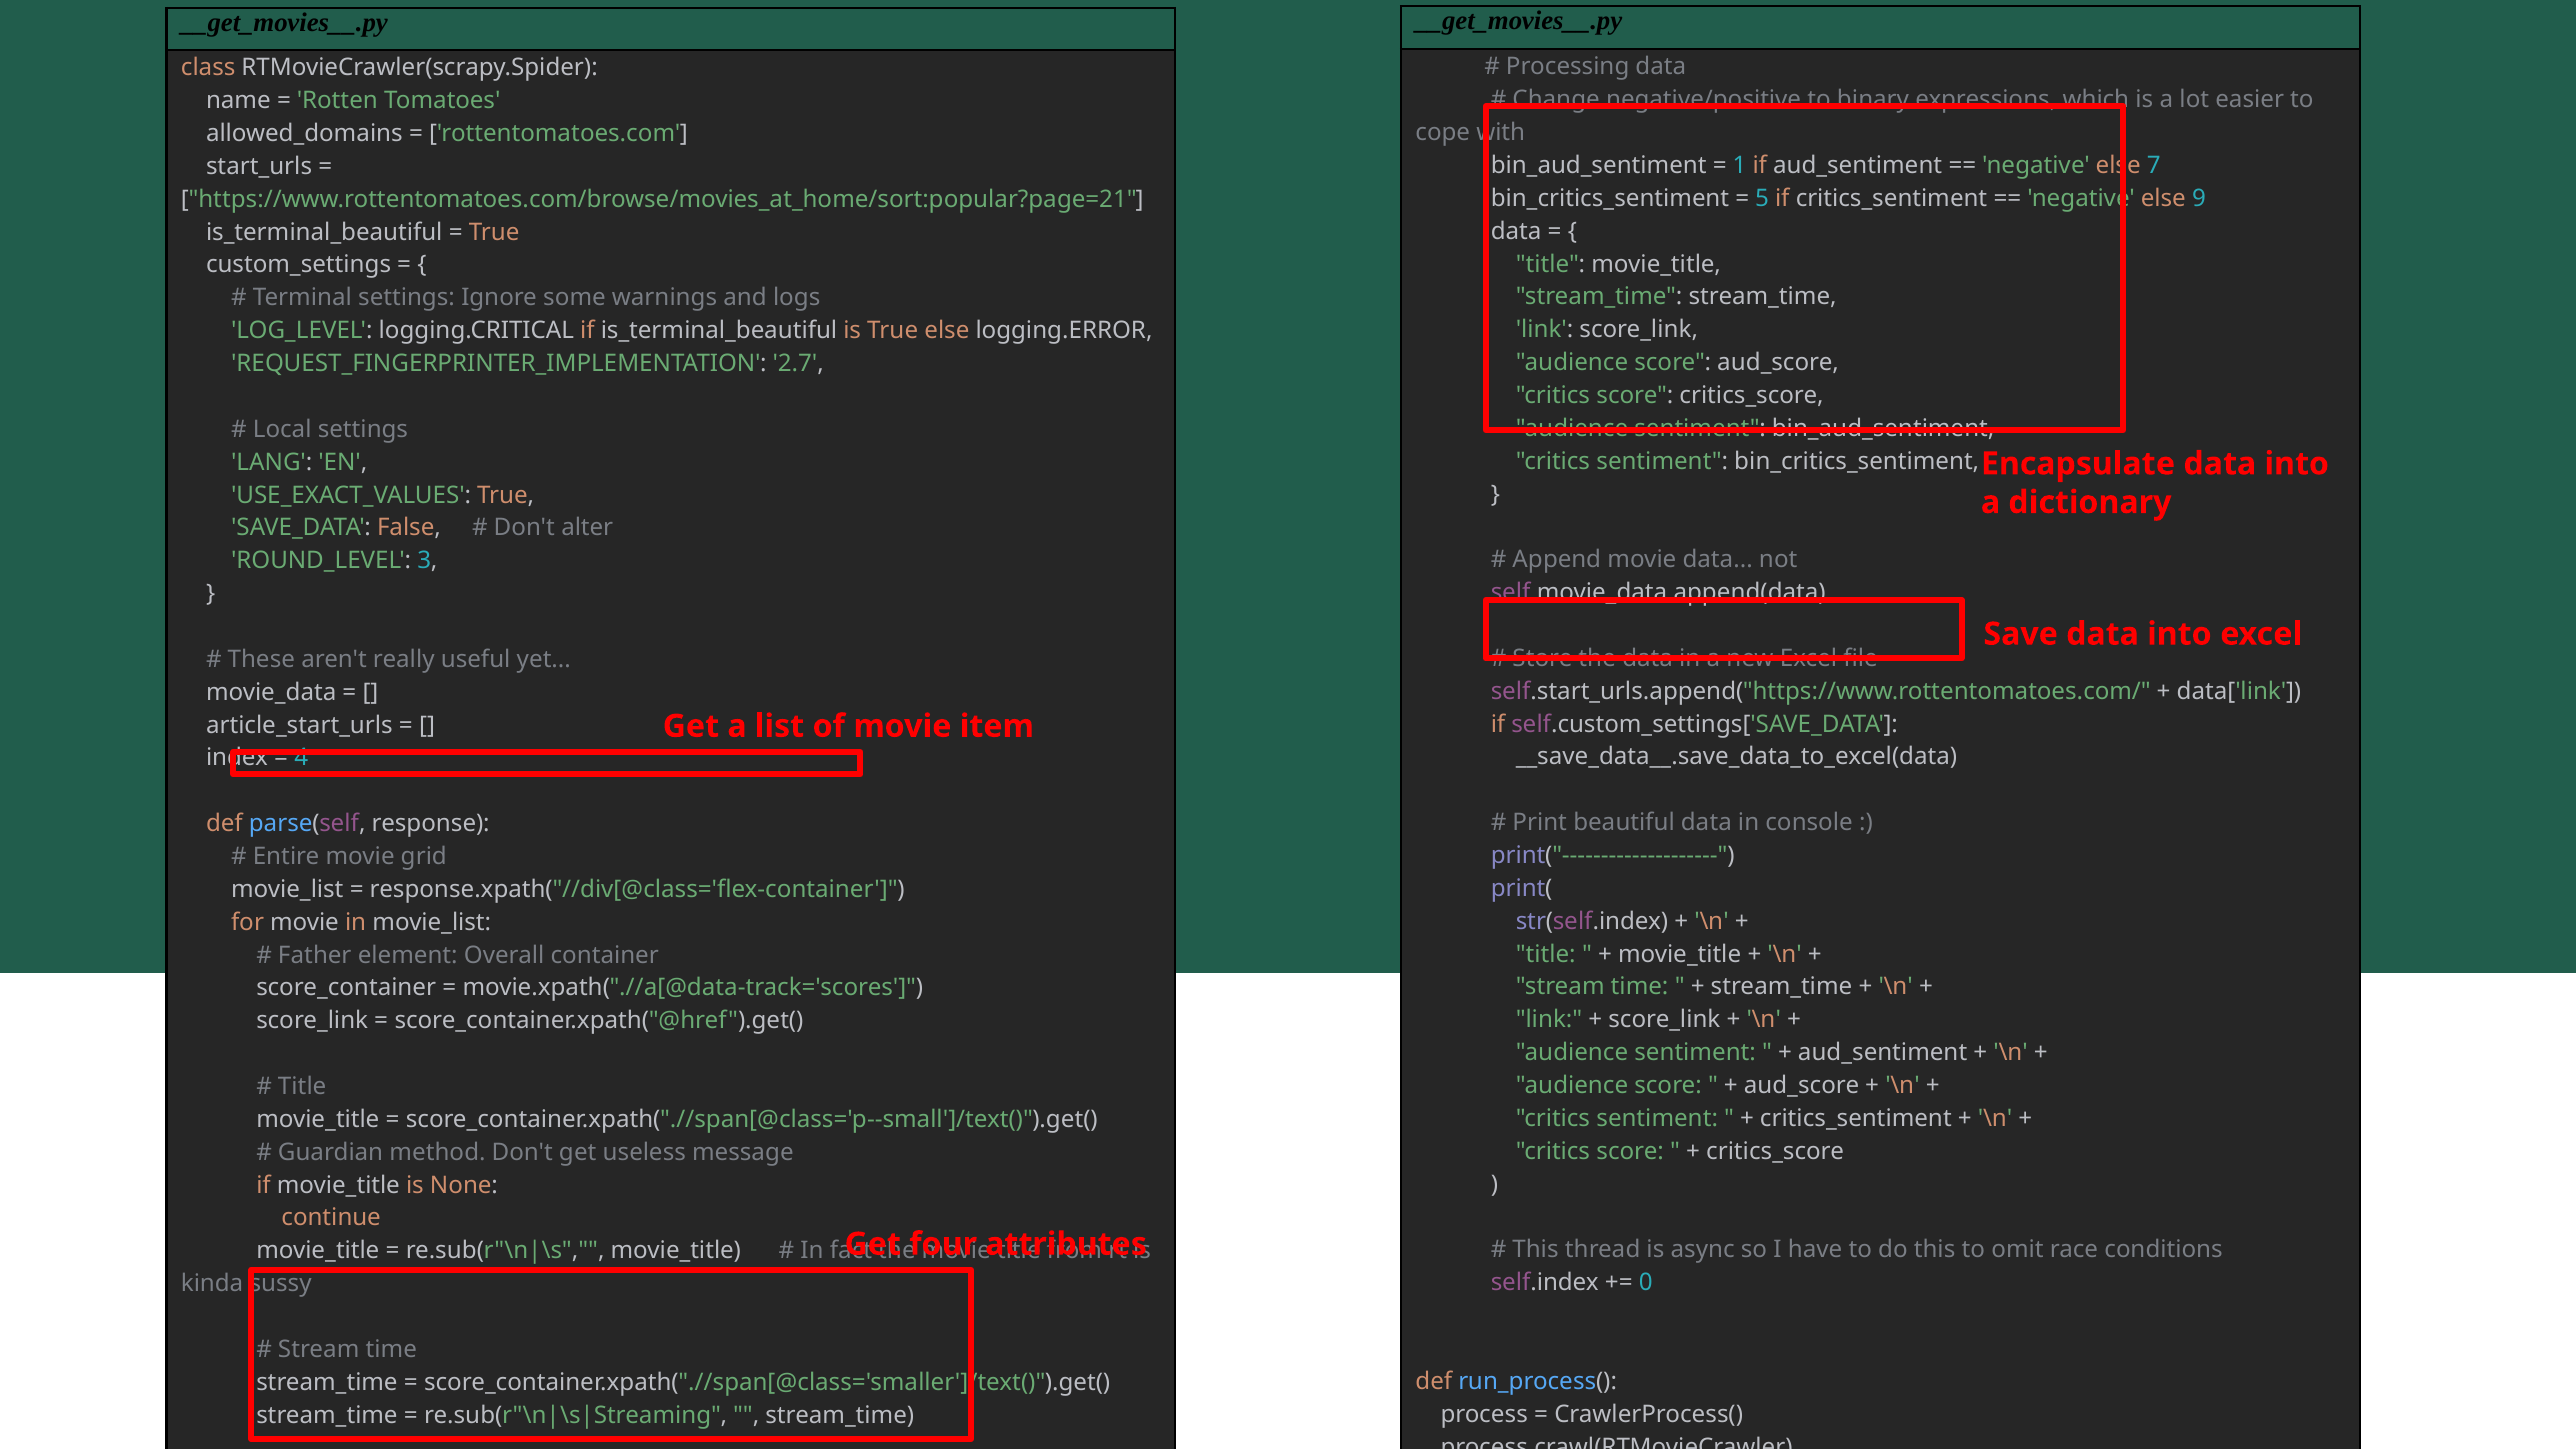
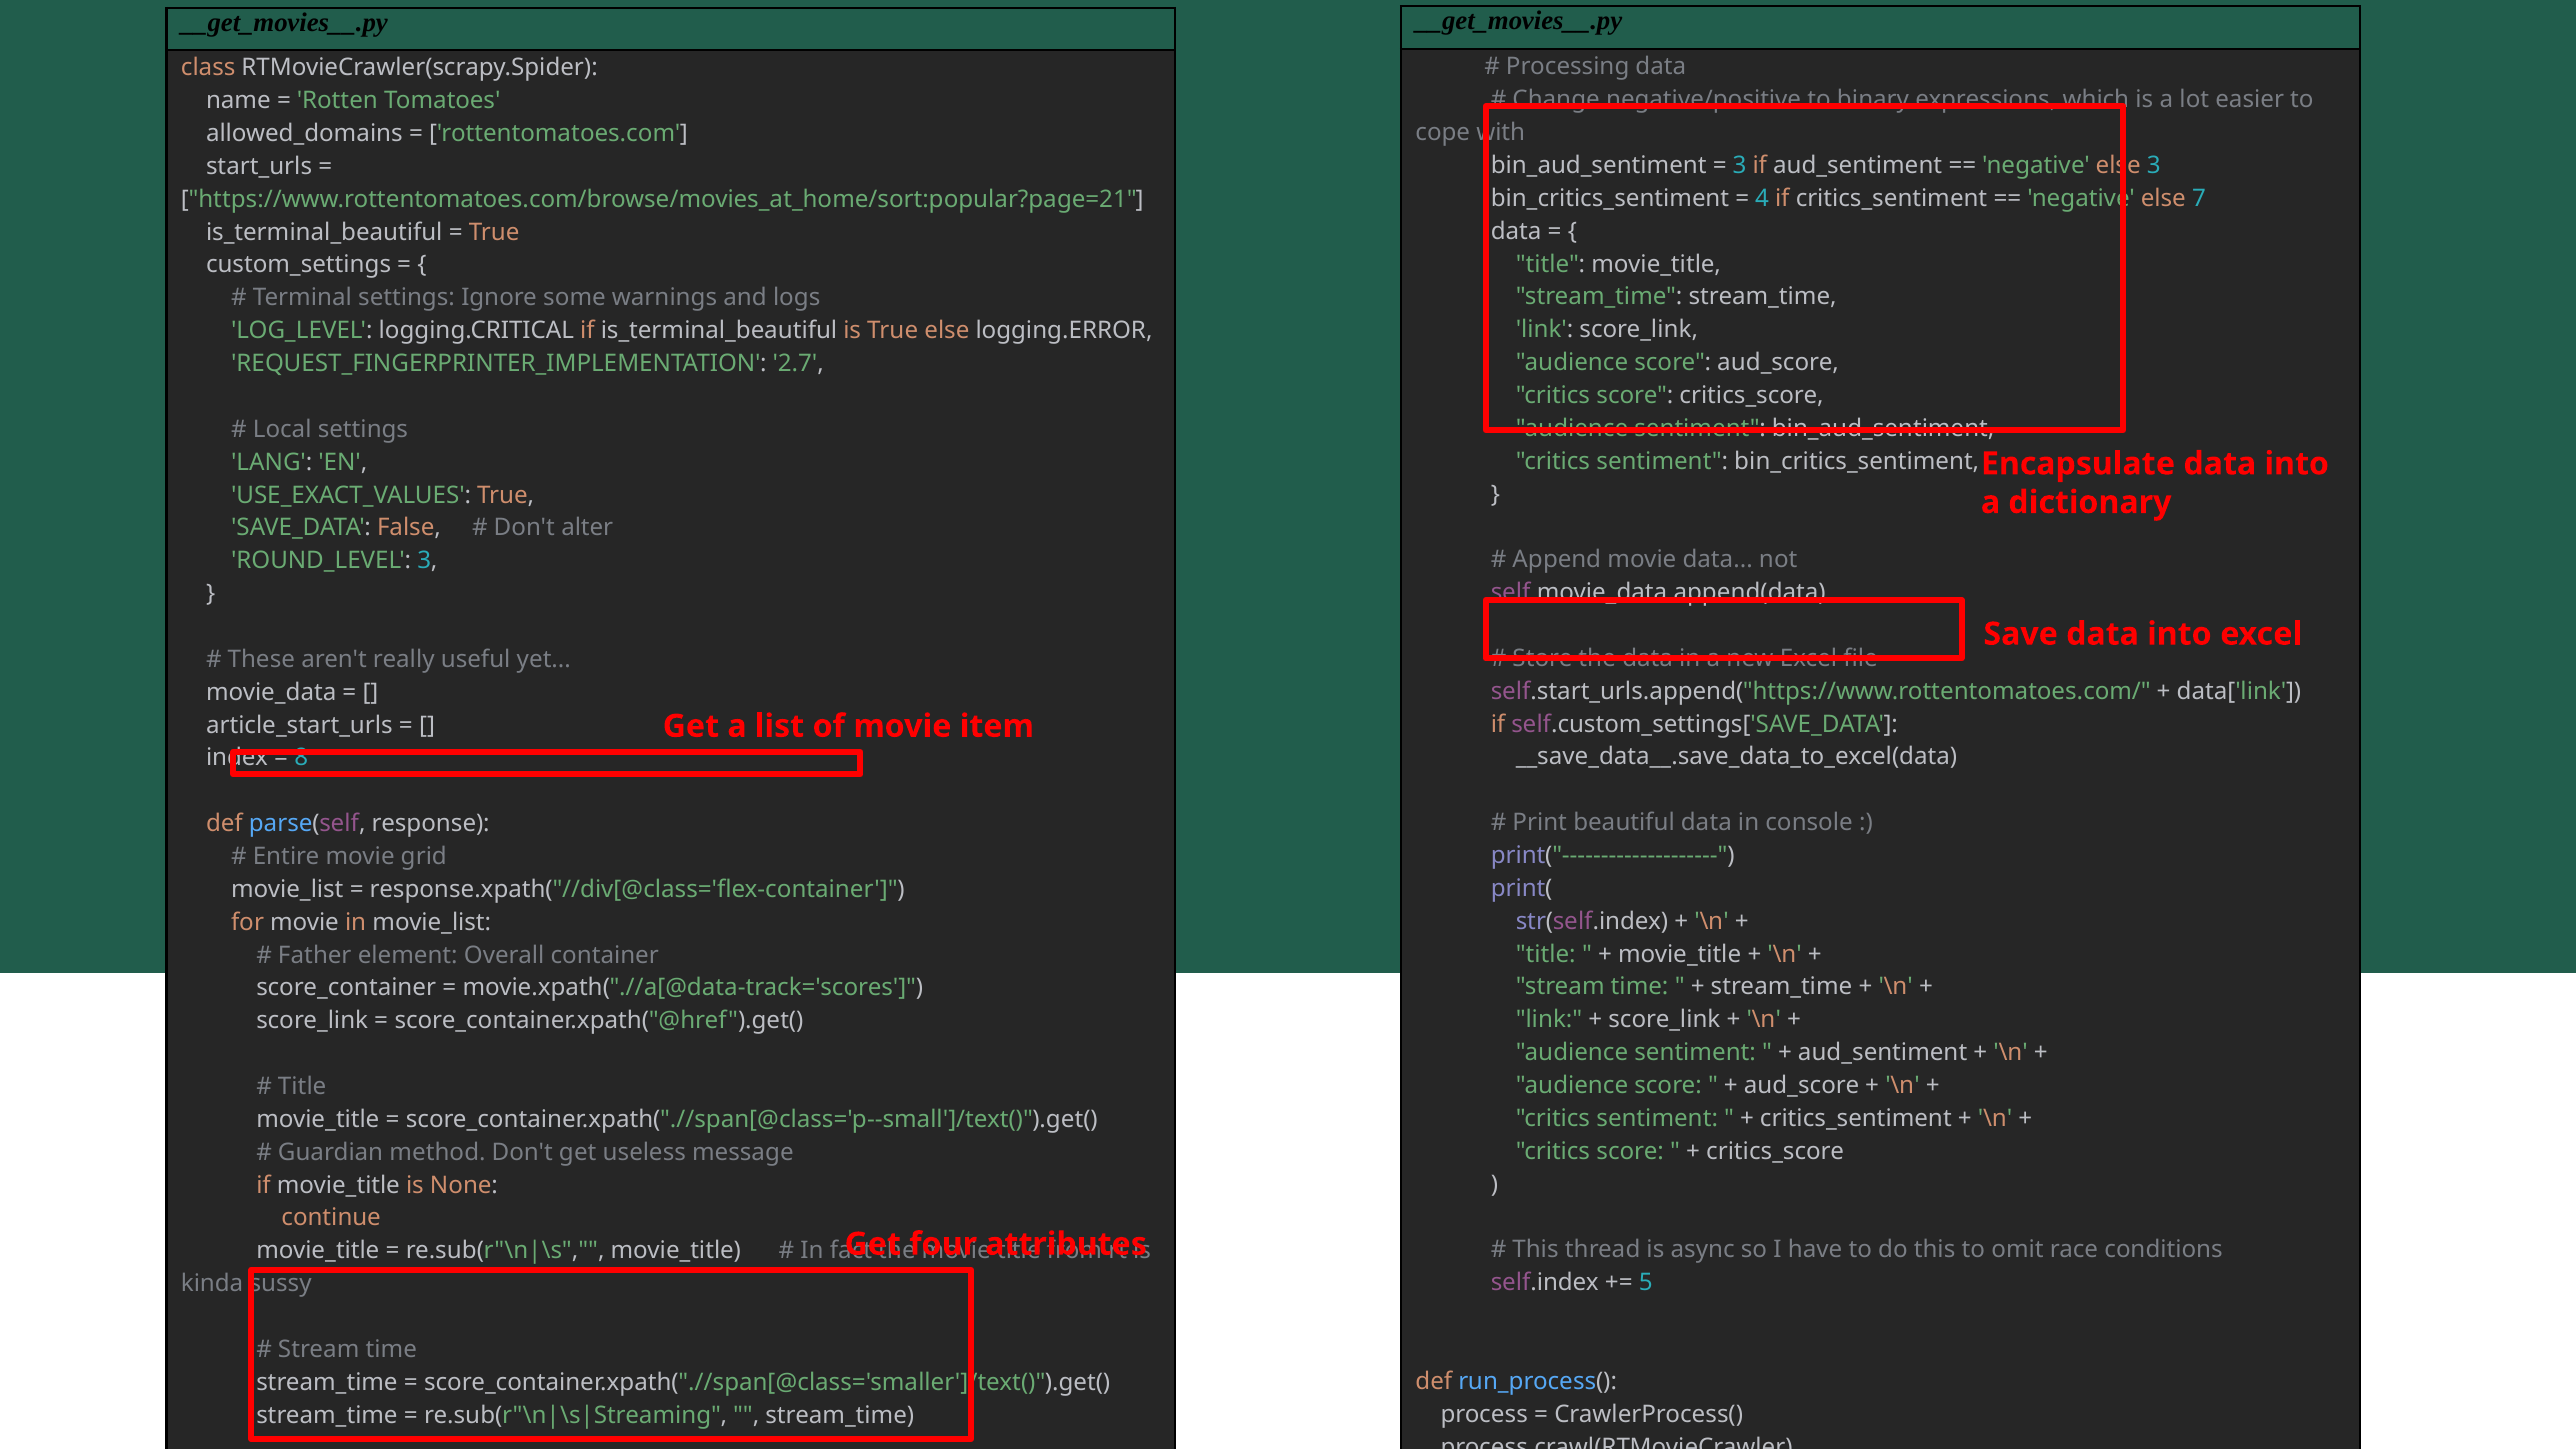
1: 1 -> 3 (1740, 166)
else 7: 7 -> 3 (2154, 166)
5: 5 -> 4 (1762, 198)
9: 9 -> 7 (2199, 198)
4: 4 -> 8 (301, 758)
0: 0 -> 5 (1646, 1283)
